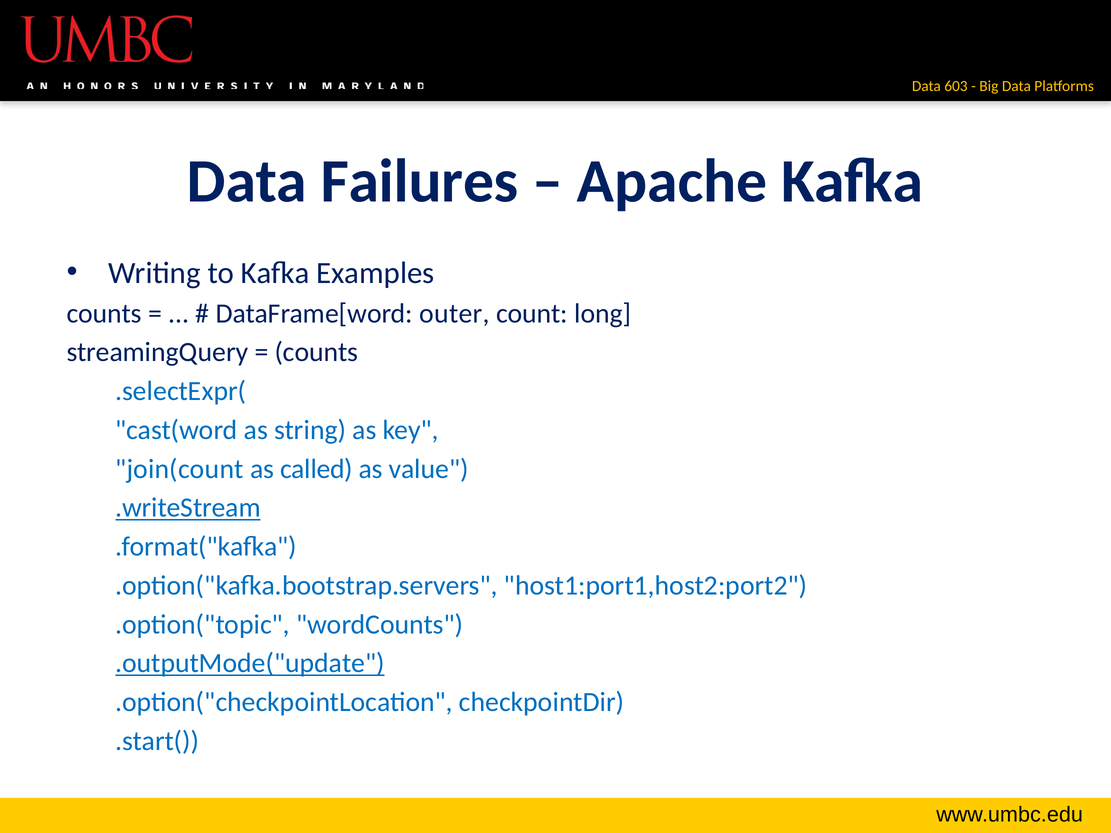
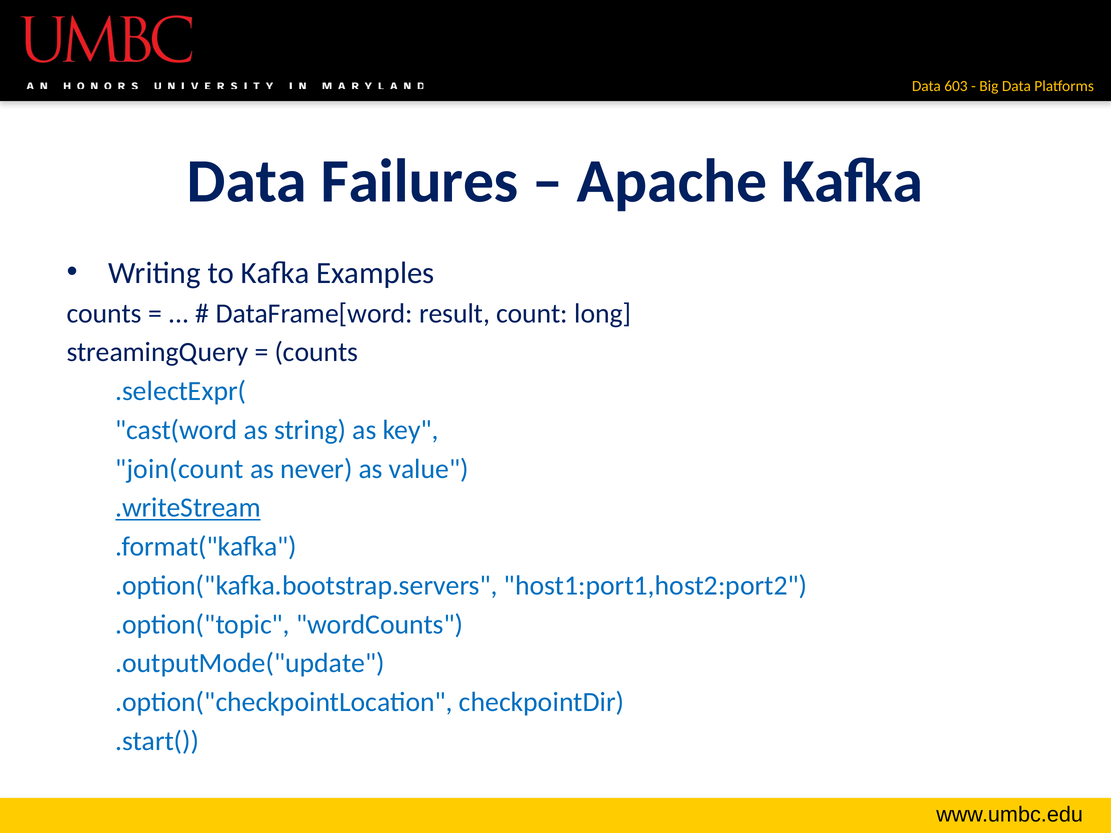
outer: outer -> result (455, 313)
called: called -> never (316, 469)
.outputMode("update underline: present -> none (250, 663)
